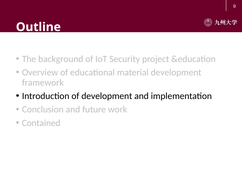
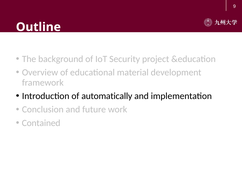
of development: development -> automatically (107, 96)
